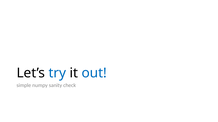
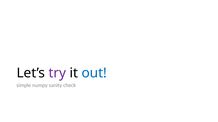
try colour: blue -> purple (57, 73)
